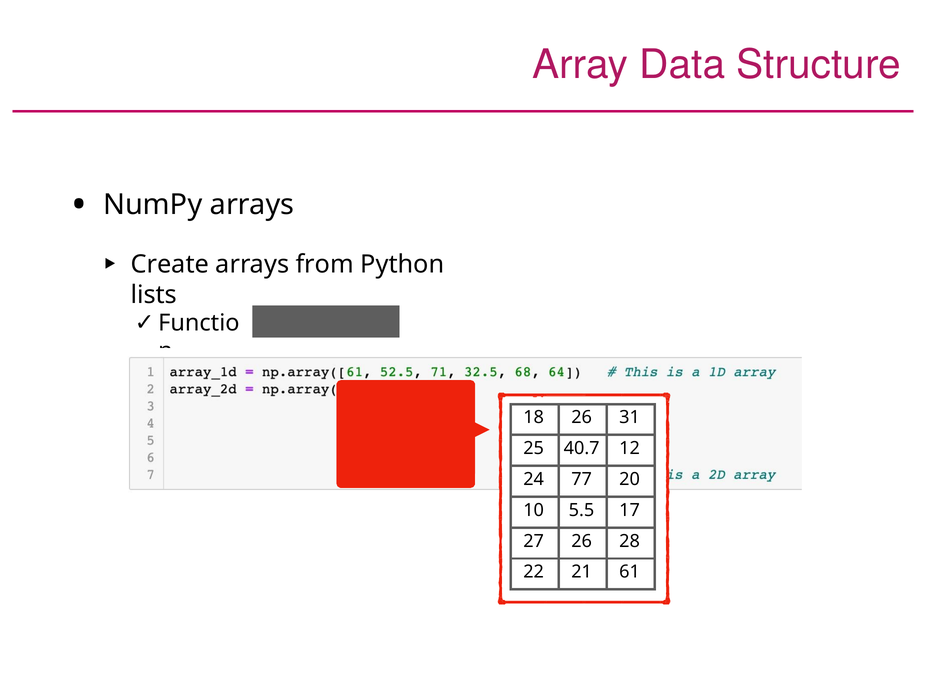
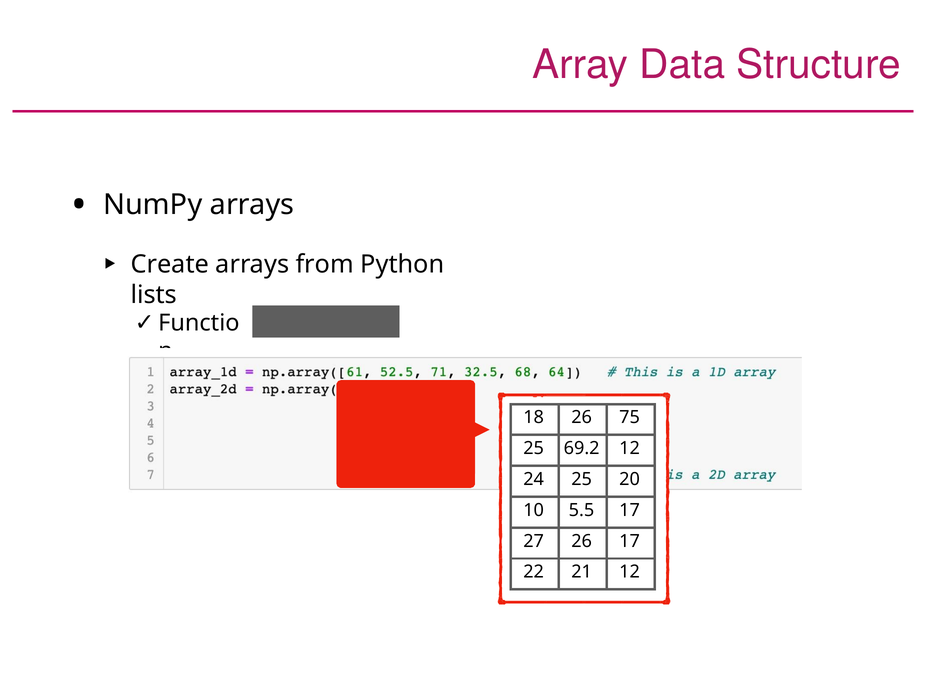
31: 31 -> 75 (630, 417)
40.7: 40.7 -> 69.2 (582, 448)
24 77: 77 -> 25 (582, 479)
26 28: 28 -> 17 (630, 541)
21 61: 61 -> 12 (630, 572)
